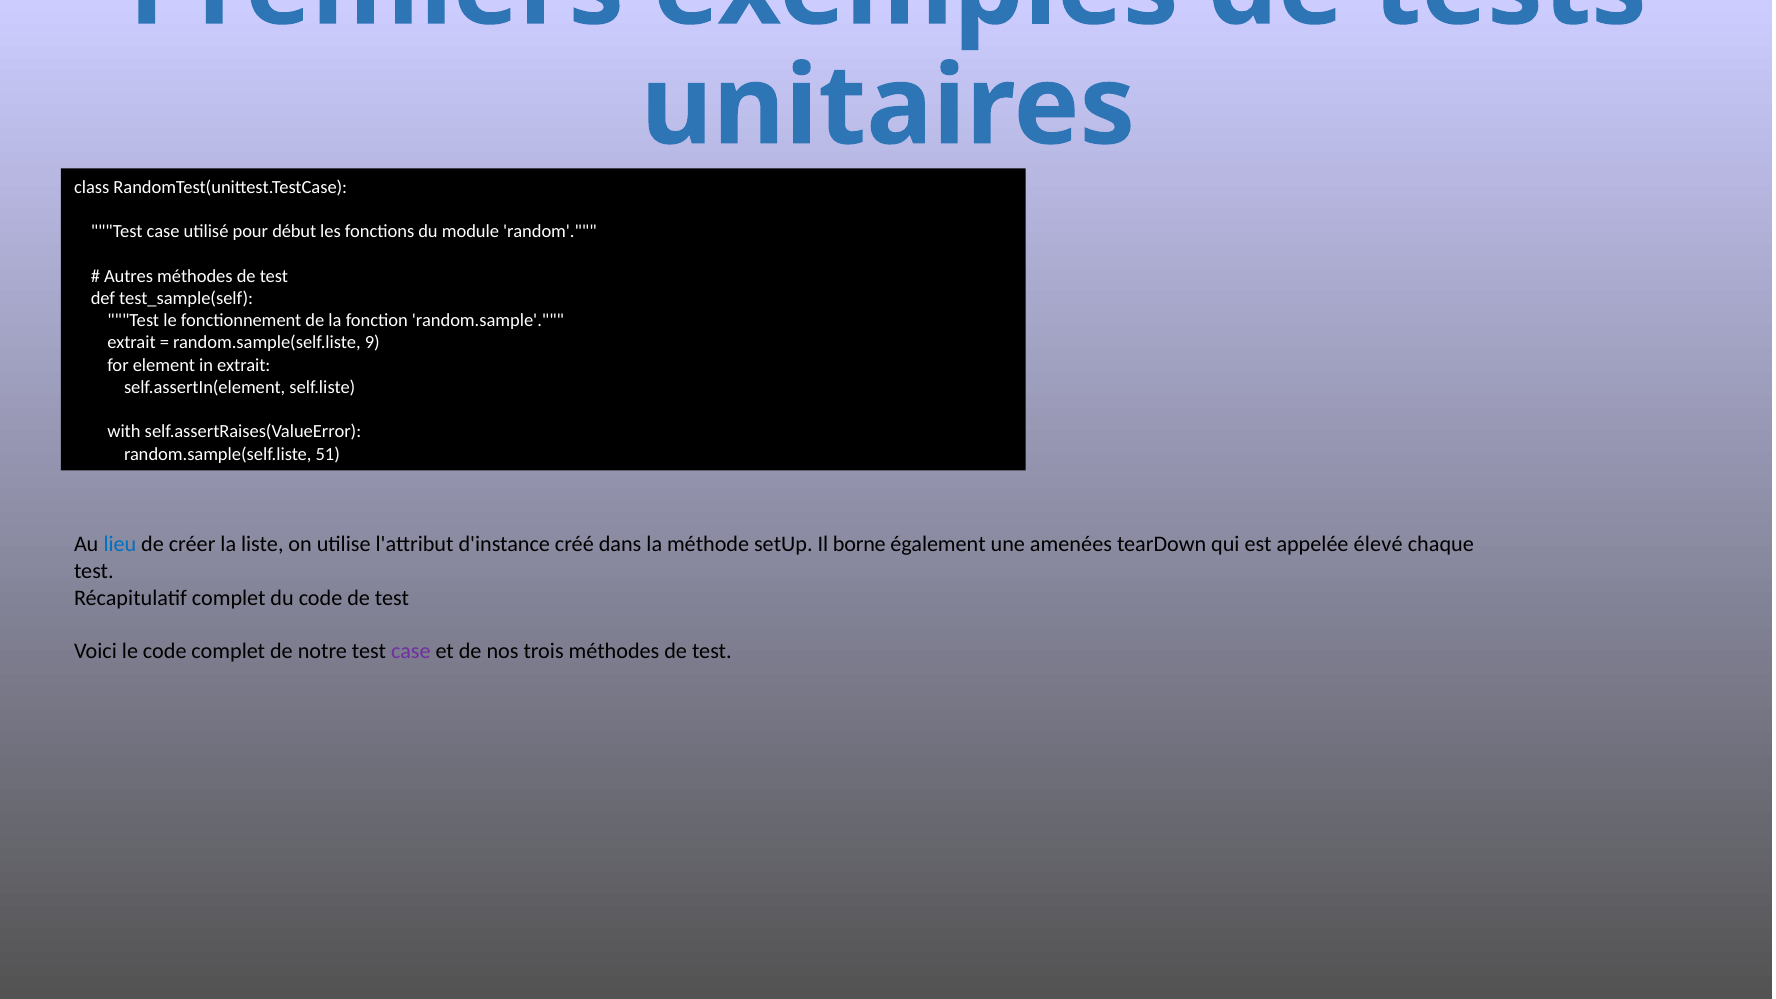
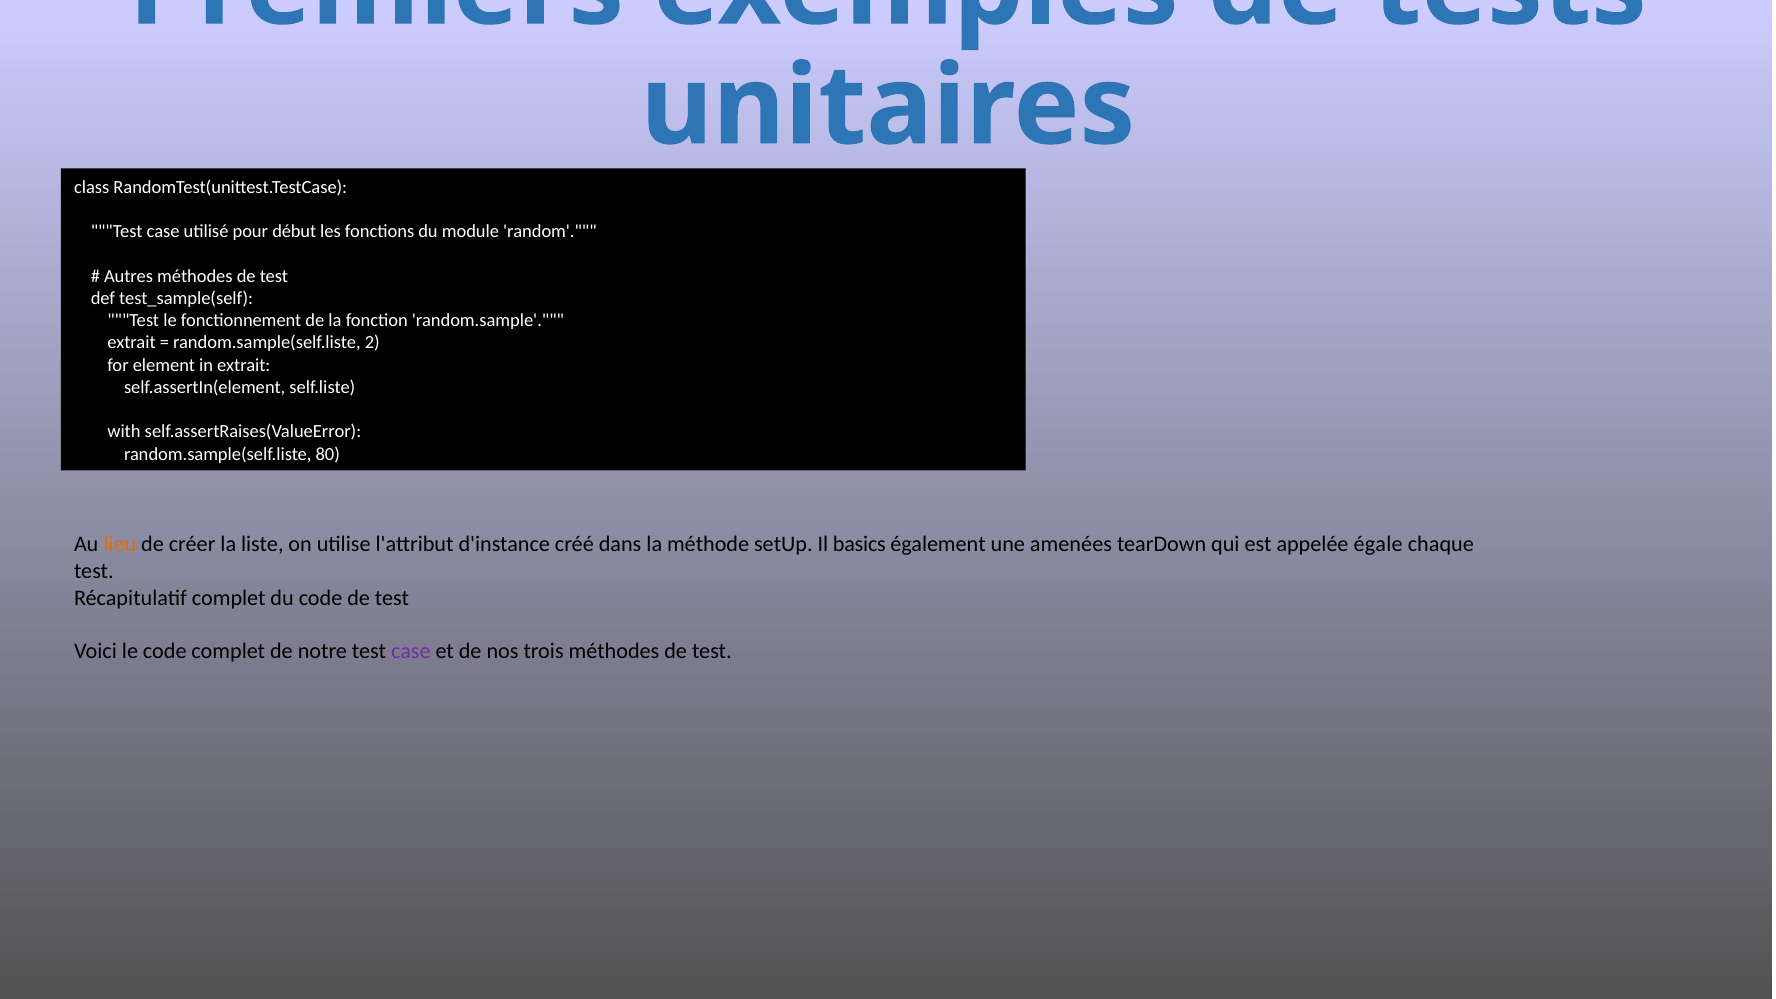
9: 9 -> 2 (372, 343)
51: 51 -> 80 (328, 454)
lieu colour: blue -> orange (120, 545)
borne: borne -> basics (859, 545)
élevé: élevé -> égale (1378, 545)
